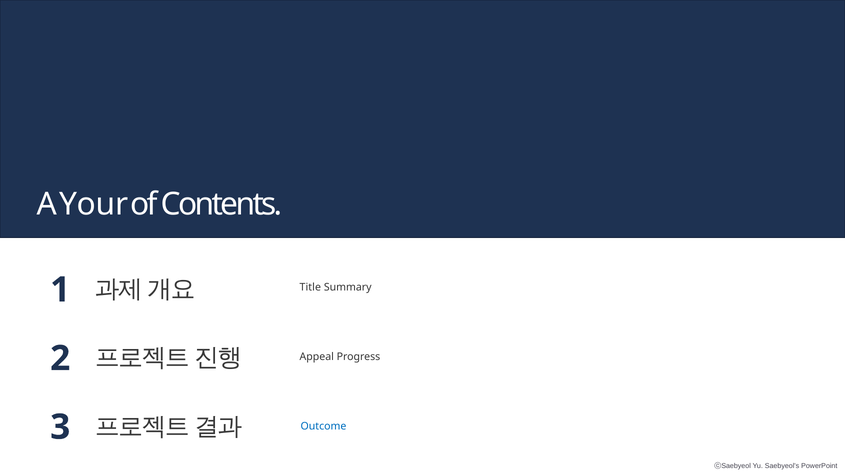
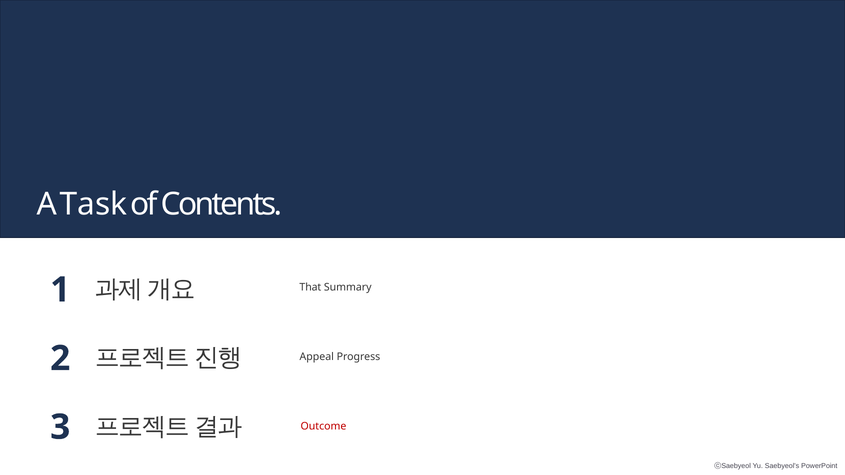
Your: Your -> Task (93, 205)
Title: Title -> That (310, 288)
Outcome colour: blue -> red (324, 427)
